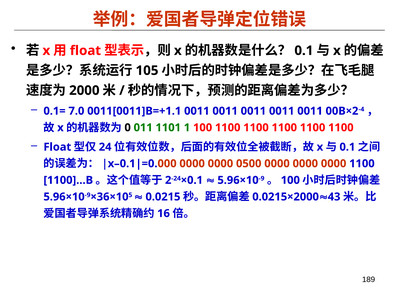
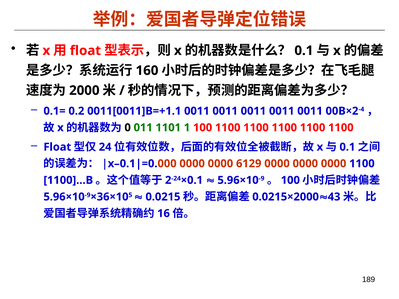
105: 105 -> 160 (147, 71)
7.0: 7.0 -> 0.2 (76, 111)
0500: 0500 -> 6129 (249, 164)
